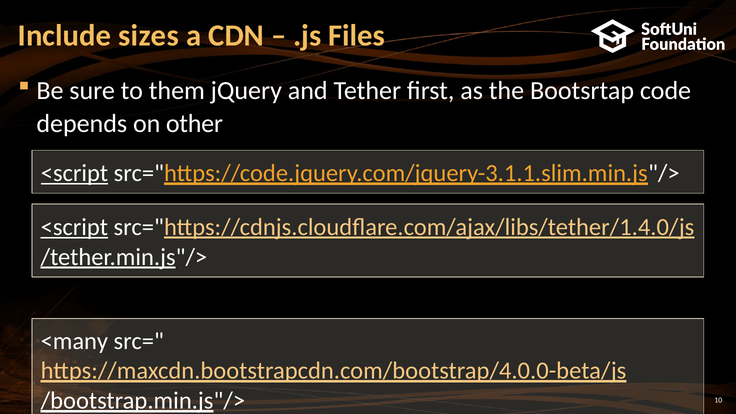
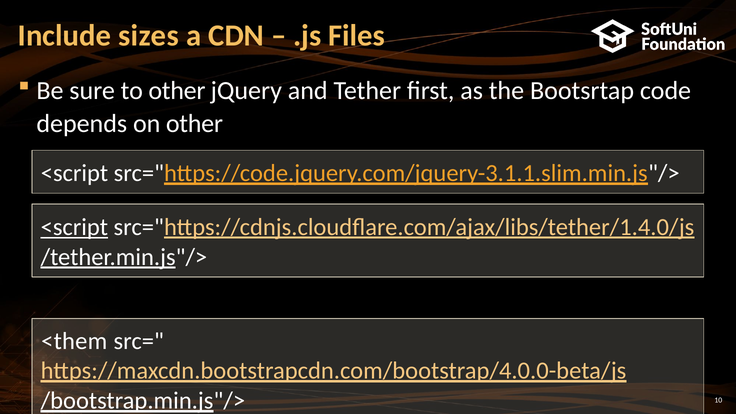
to them: them -> other (177, 91)
<script underline: present -> none (74, 173)
<many: <many -> <them (74, 341)
